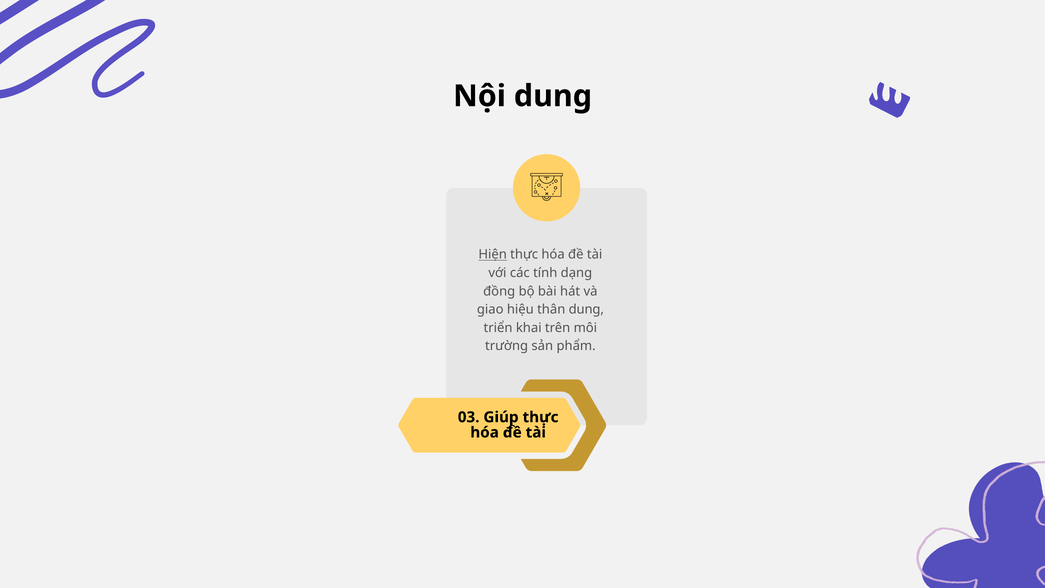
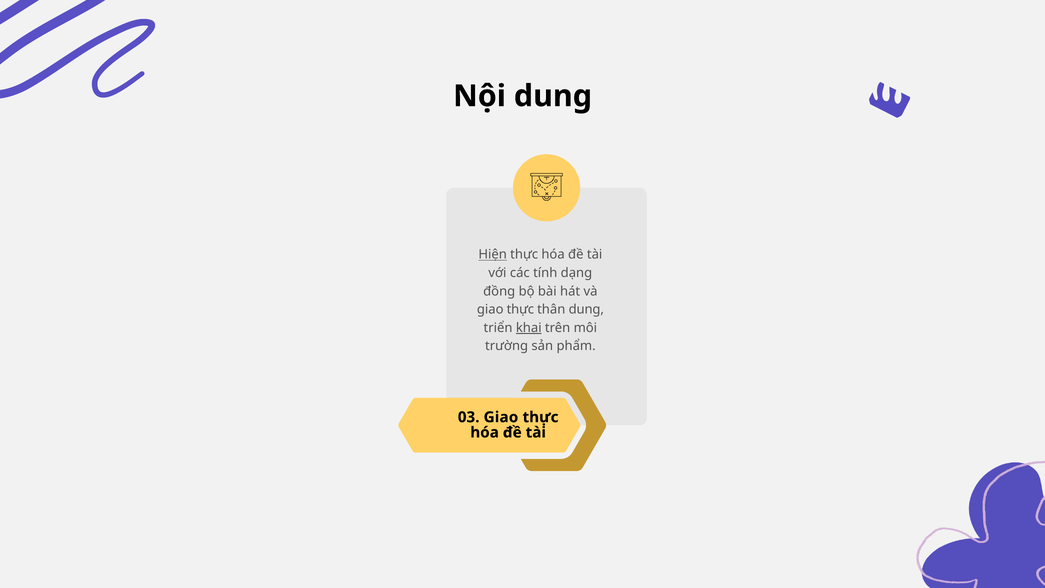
hiệu: hiệu -> thực (520, 309)
khai underline: none -> present (529, 328)
03 Giúp: Giúp -> Giao (501, 417)
